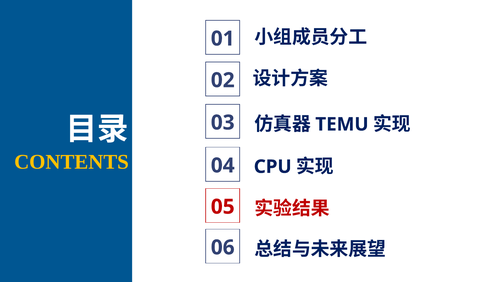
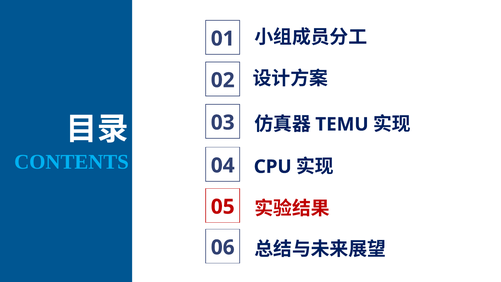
CONTENTS colour: yellow -> light blue (72, 162)
